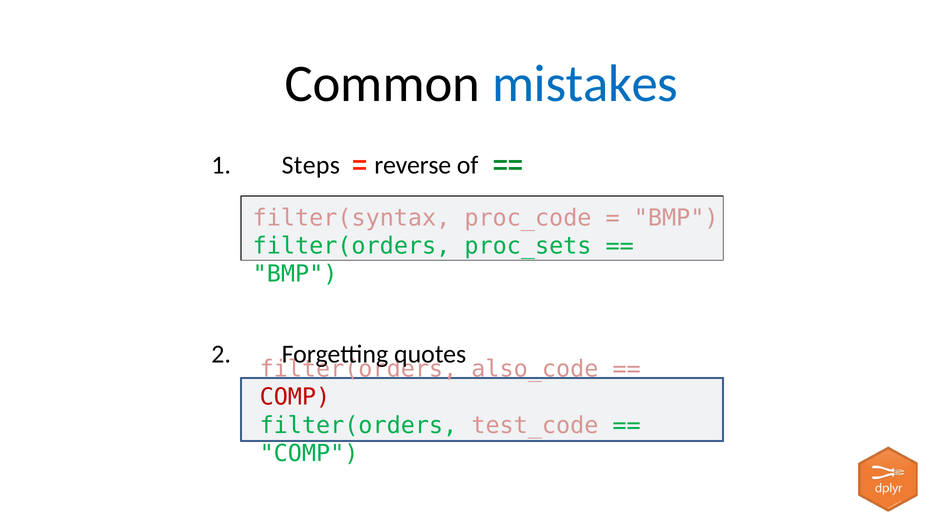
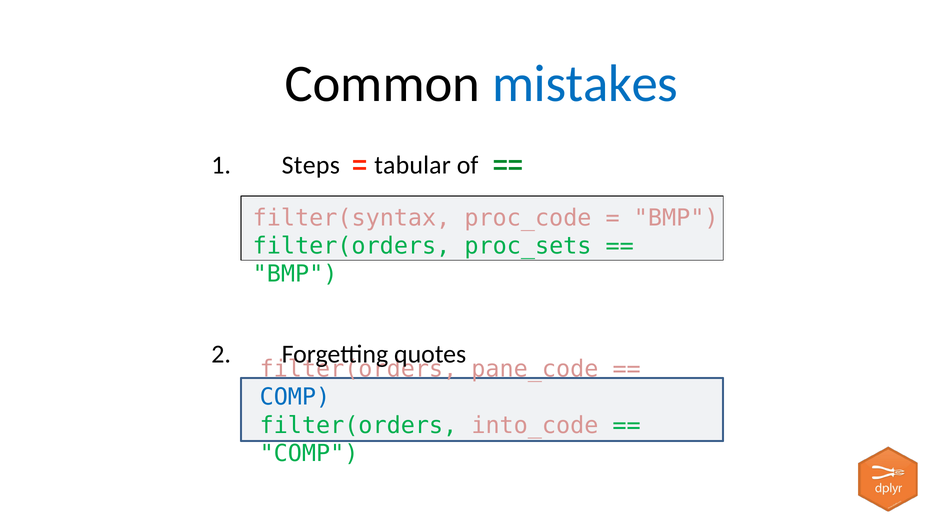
reverse: reverse -> tabular (413, 165)
also_code: also_code -> pane_code (535, 369)
COMP colour: red -> blue (295, 397)
test_code: test_code -> into_code (535, 425)
